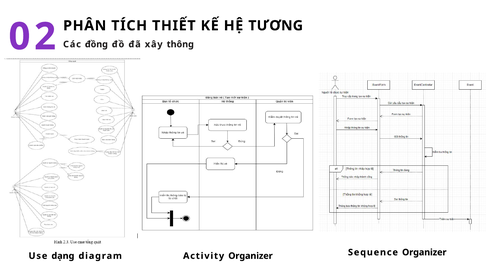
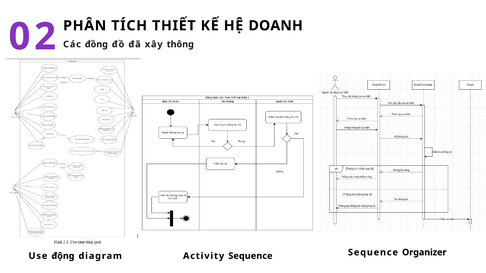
TƯƠNG: TƯƠNG -> DOANH (276, 26)
dạng: dạng -> động (63, 256)
Activity Organizer: Organizer -> Sequence (250, 256)
